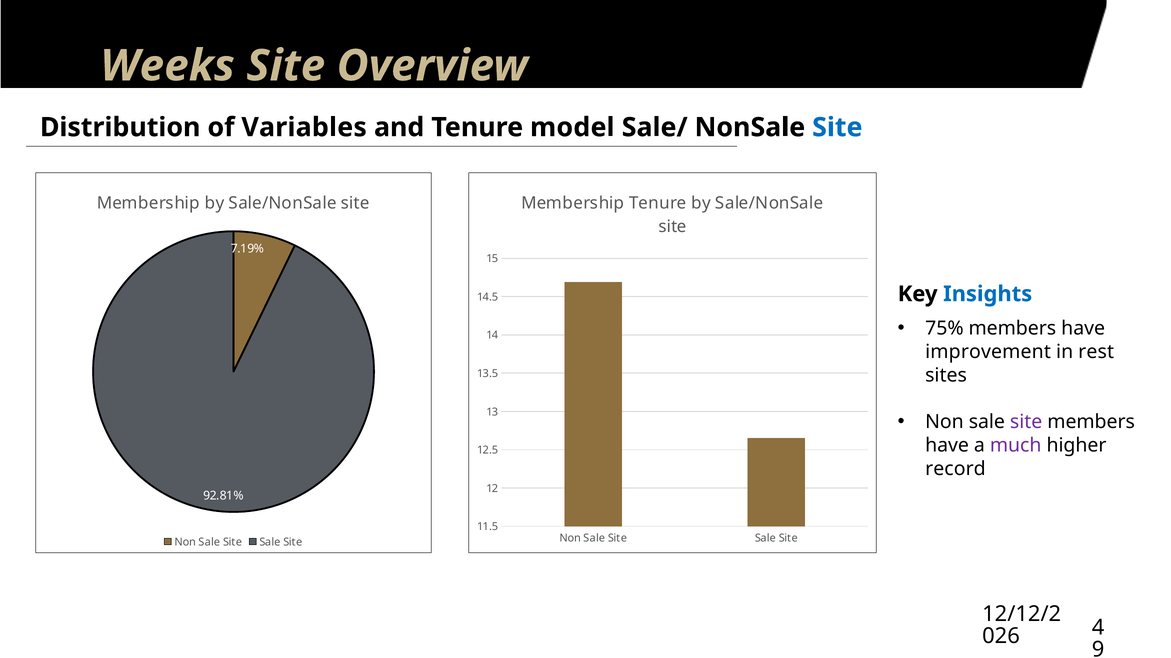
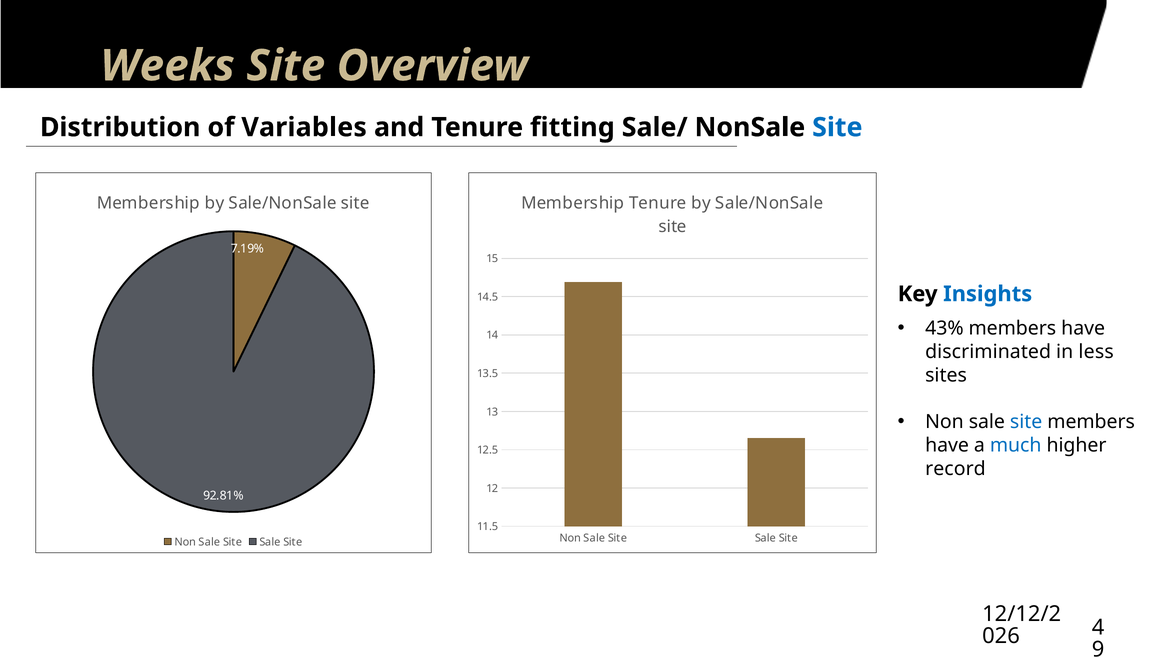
model: model -> fitting (572, 128)
75%: 75% -> 43% (944, 329)
improvement: improvement -> discriminated (988, 352)
rest: rest -> less (1096, 352)
site colour: purple -> blue (1026, 422)
much colour: purple -> blue (1016, 446)
